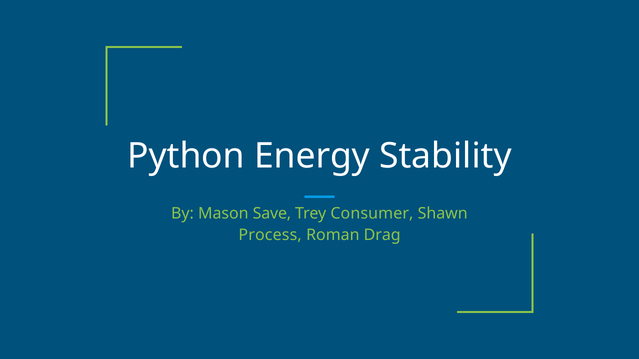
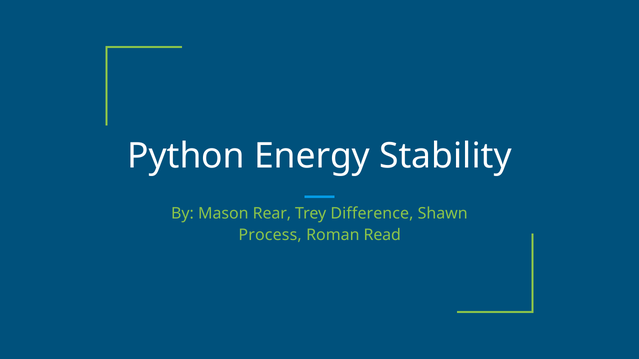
Save: Save -> Rear (272, 214)
Consumer: Consumer -> Difference (372, 214)
Drag: Drag -> Read (382, 235)
